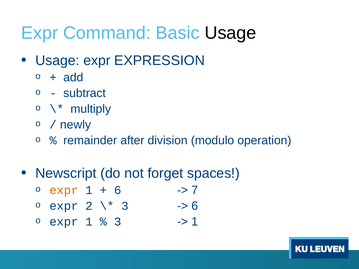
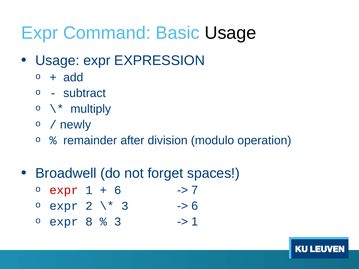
Newscript: Newscript -> Broadwell (66, 173)
expr colour: orange -> red (64, 190)
1: 1 -> 8 (89, 222)
